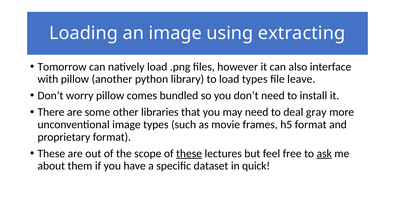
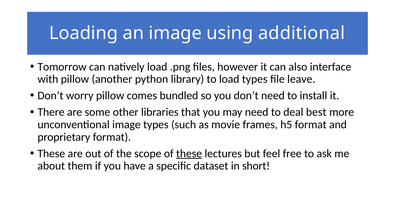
extracting: extracting -> additional (302, 33)
gray: gray -> best (316, 112)
ask underline: present -> none (324, 154)
quick: quick -> short (256, 166)
